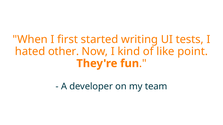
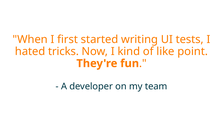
other: other -> tricks (63, 52)
